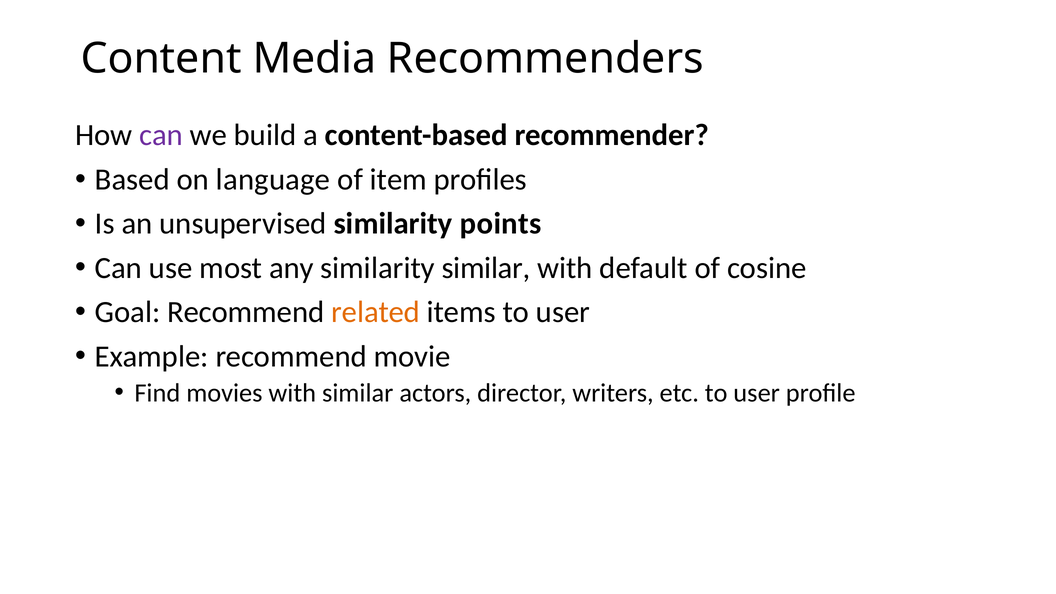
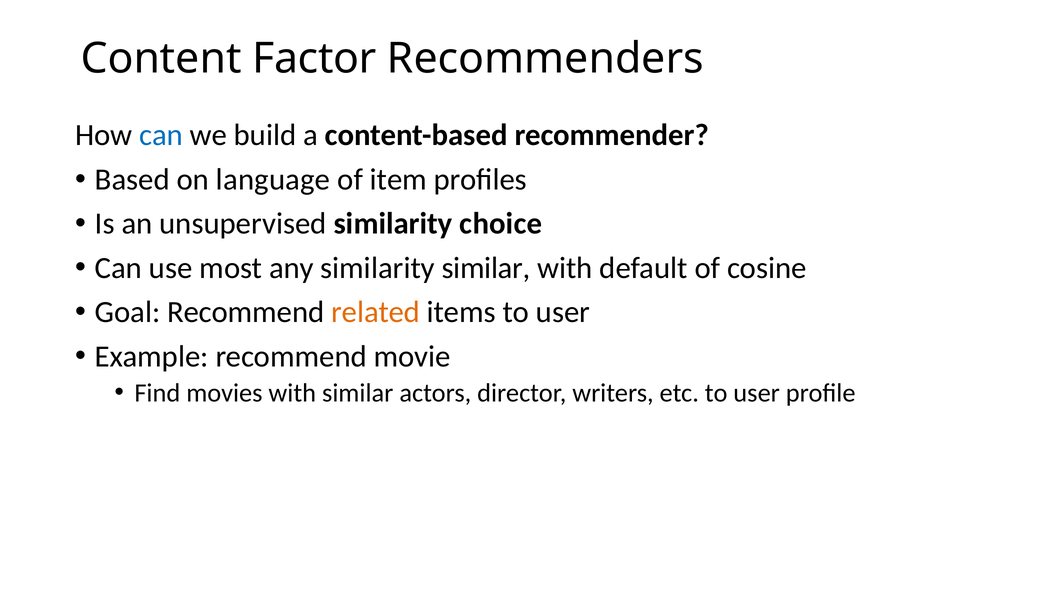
Media: Media -> Factor (314, 58)
can colour: purple -> blue (161, 135)
points: points -> choice (501, 224)
